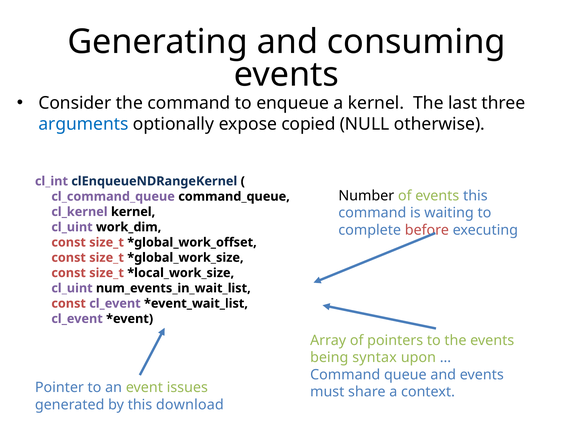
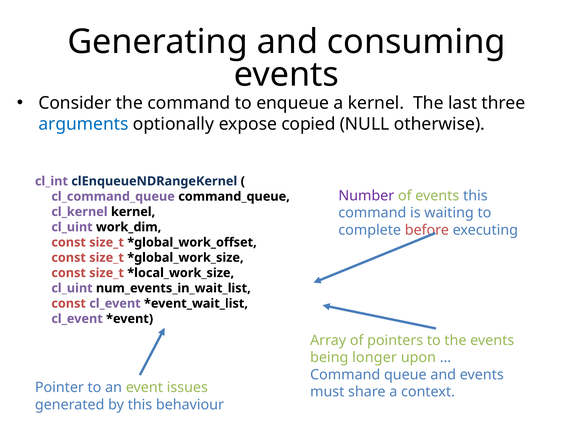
Number colour: black -> purple (366, 196)
syntax: syntax -> longer (375, 357)
download: download -> behaviour (190, 405)
